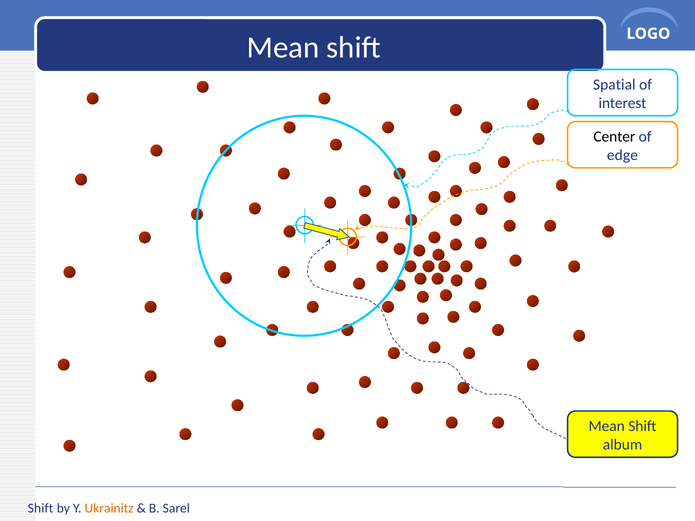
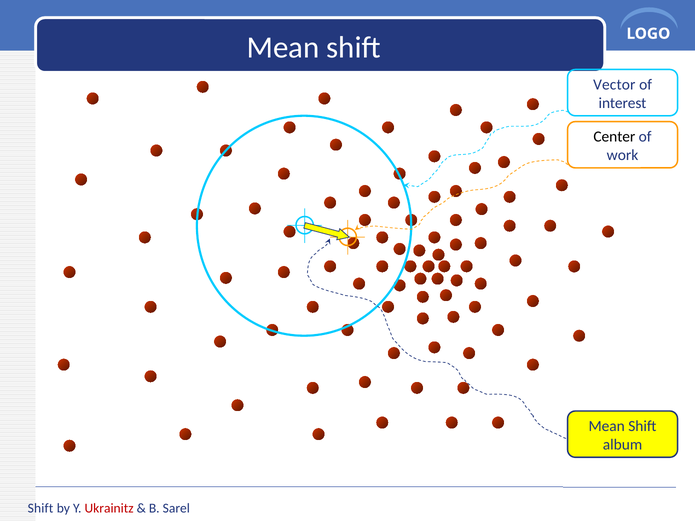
Spatial: Spatial -> Vector (614, 84)
edge: edge -> work (623, 155)
Ukrainitz colour: orange -> red (109, 508)
